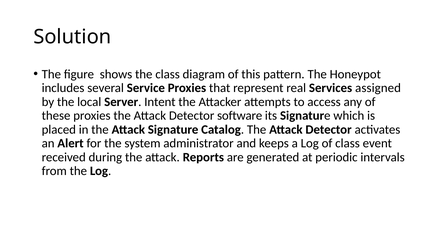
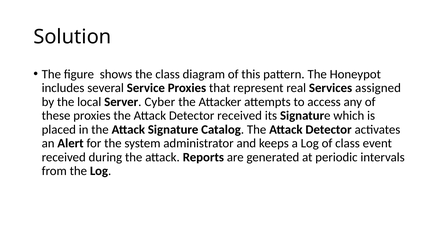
Intent: Intent -> Cyber (160, 102)
Detector software: software -> received (240, 116)
